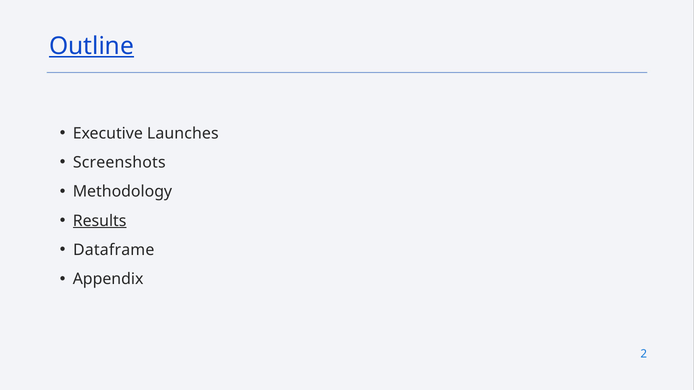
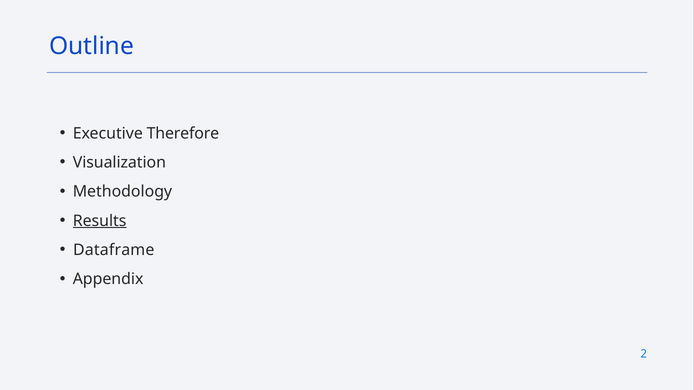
Outline underline: present -> none (91, 46)
Launches: Launches -> Therefore (183, 134)
Screenshots: Screenshots -> Visualization (119, 163)
